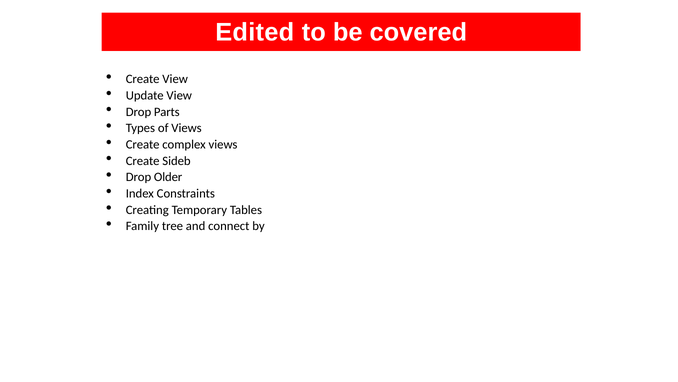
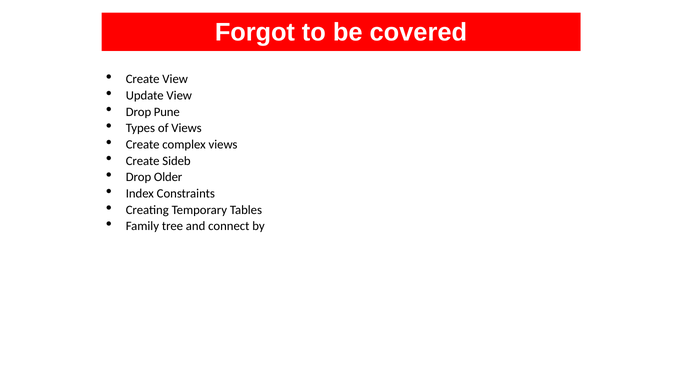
Edited: Edited -> Forgot (255, 32)
Parts: Parts -> Pune (167, 112)
